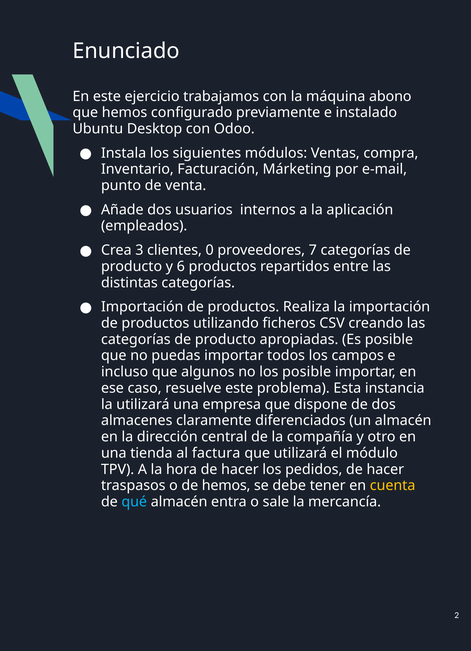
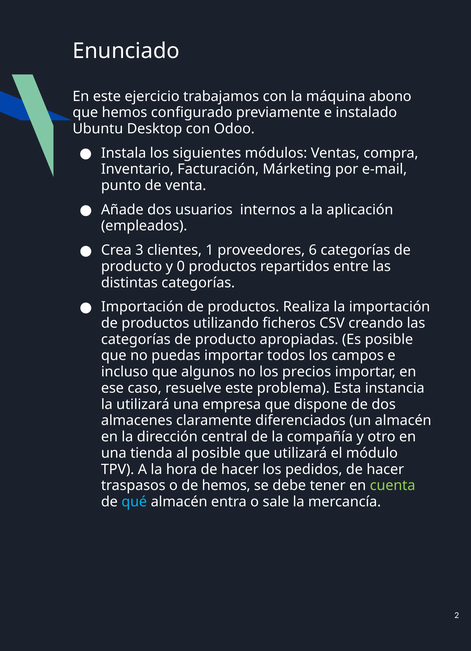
0: 0 -> 1 (210, 250)
7: 7 -> 6 (313, 250)
6: 6 -> 0 (181, 266)
los posible: posible -> precios (307, 371)
al factura: factura -> posible (216, 453)
cuenta colour: yellow -> light green (393, 485)
